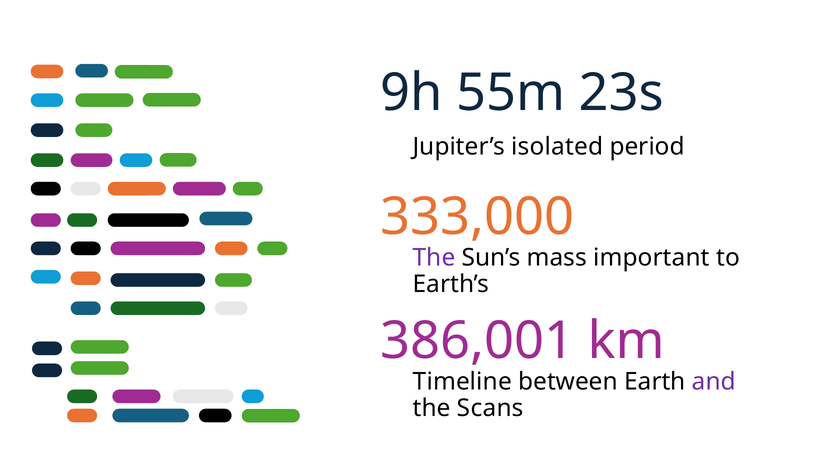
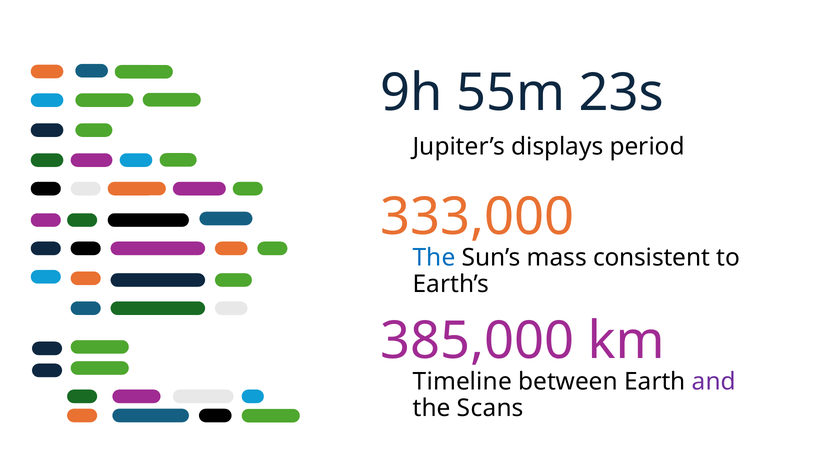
isolated: isolated -> displays (557, 147)
The colour: purple -> blue (434, 257)
important: important -> consistent (652, 257)
386,001: 386,001 -> 385,000 (477, 341)
